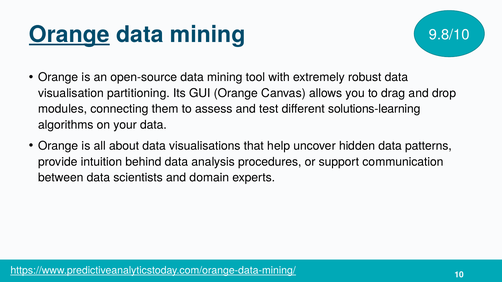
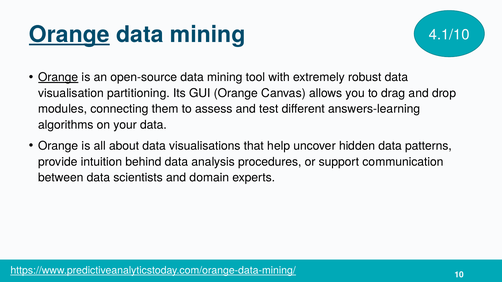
9.8/10: 9.8/10 -> 4.1/10 (449, 35)
Orange underline: none -> present (58, 77)
solutions-learning: solutions-learning -> answers-learning (374, 109)
